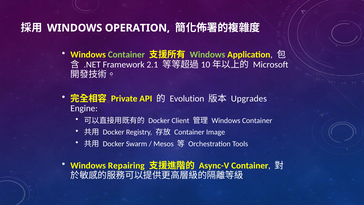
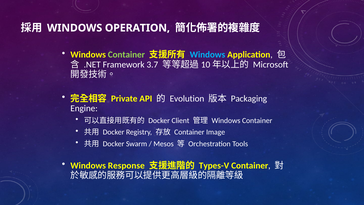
Windows colour: light green -> light blue (208, 55)
2.1: 2.1 -> 3.7 (152, 64)
Upgrades: Upgrades -> Packaging (249, 98)
Repairing: Repairing -> Response (126, 165)
Async-V: Async-V -> Types-V (214, 165)
